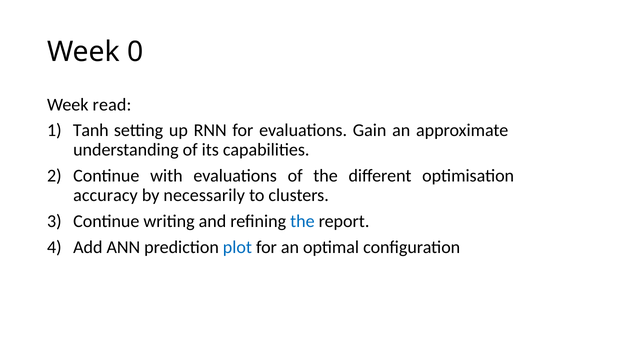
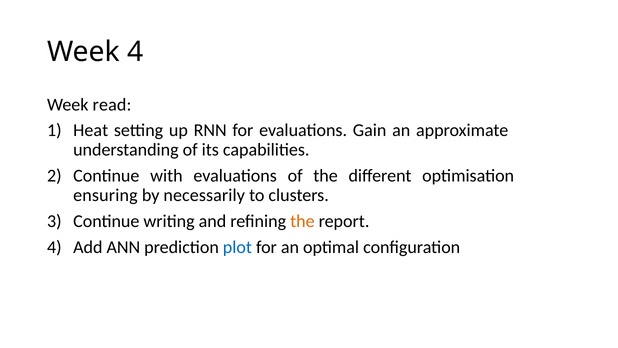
Week 0: 0 -> 4 (135, 52)
Tanh: Tanh -> Heat (91, 130)
accuracy: accuracy -> ensuring (105, 195)
the colour: blue -> orange (302, 221)
